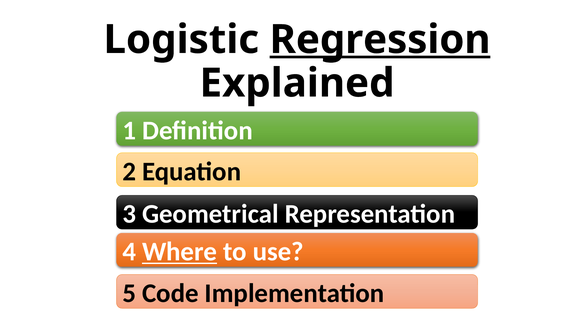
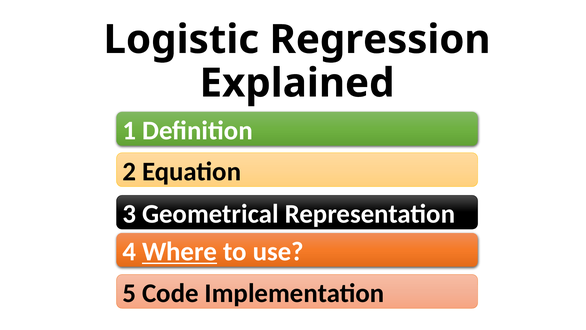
Regression underline: present -> none (380, 40)
